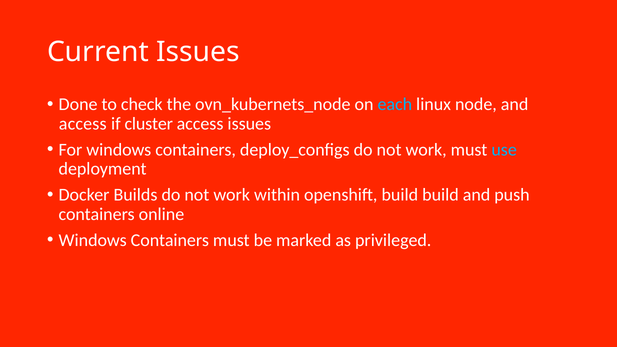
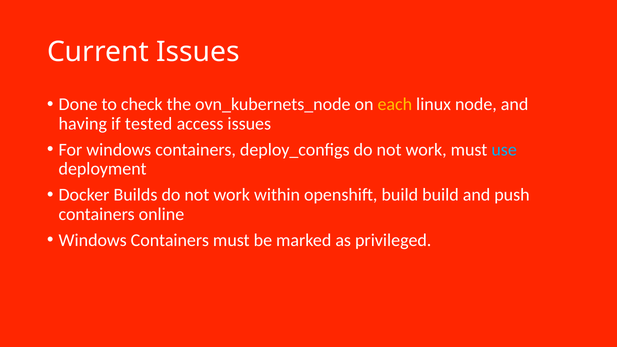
each colour: light blue -> yellow (395, 104)
access: access -> having (83, 124)
cluster: cluster -> tested (149, 124)
